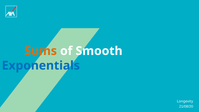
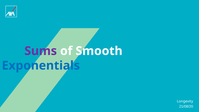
Sums colour: orange -> purple (41, 51)
